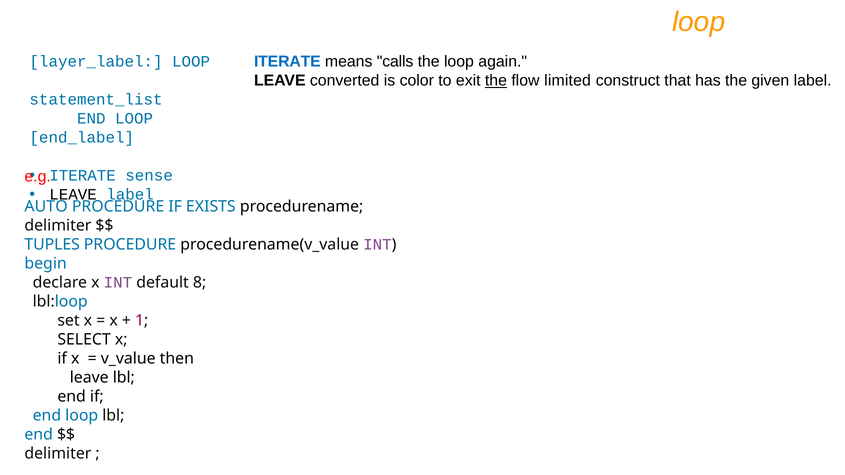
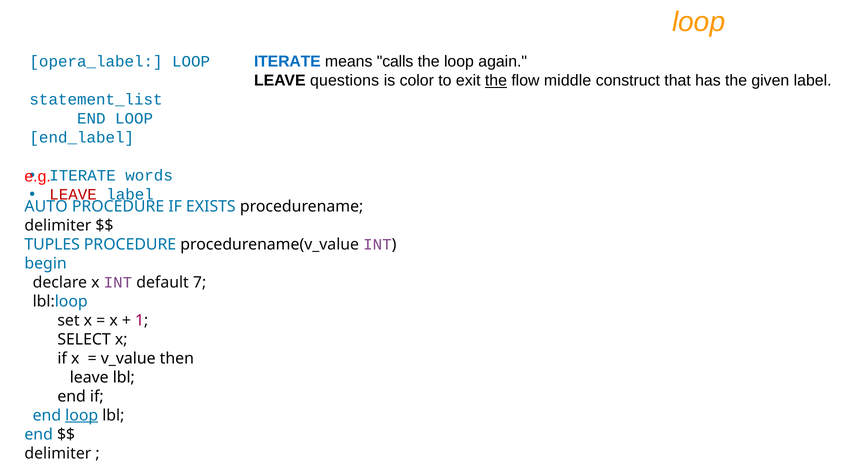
layer_label: layer_label -> opera_label (96, 62)
converted: converted -> questions (345, 81)
limited: limited -> middle (568, 81)
sense: sense -> words (149, 176)
LEAVE colour: black -> red (73, 195)
8: 8 -> 7 (200, 283)
loop underline: none -> present (82, 416)
